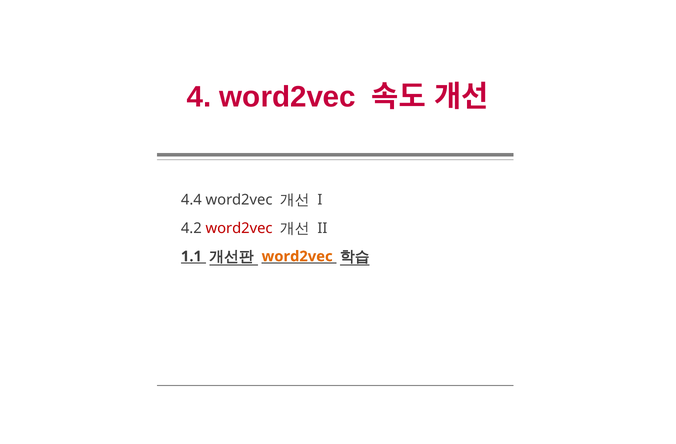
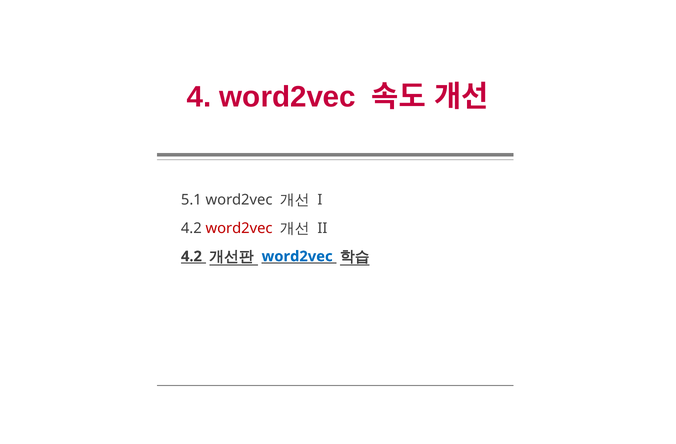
4.4: 4.4 -> 5.1 (191, 200)
1.1: 1.1 -> 4.2 (191, 256)
word2vec colour: orange -> blue (297, 256)
